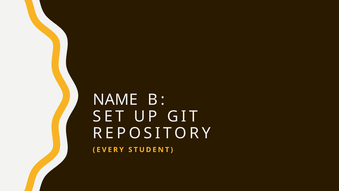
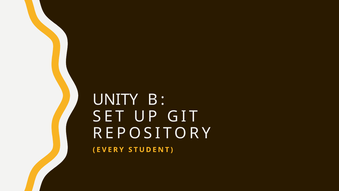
NAME: NAME -> UNITY (115, 99)
